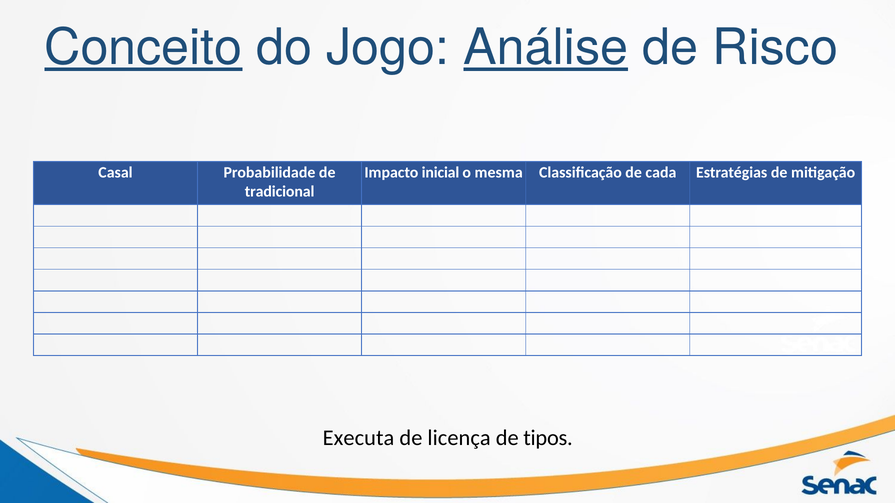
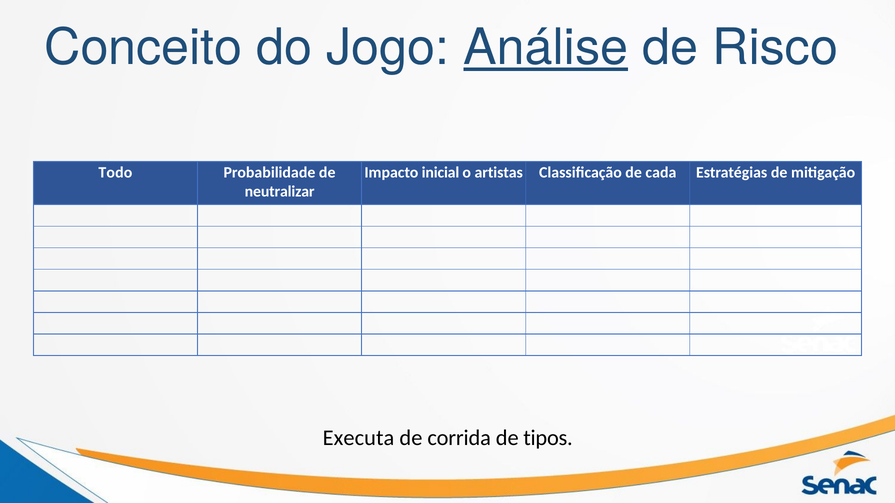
Conceito underline: present -> none (143, 48)
Casal: Casal -> Todo (115, 172)
mesma: mesma -> artistas (499, 172)
tradicional: tradicional -> neutralizar (280, 192)
licença: licença -> corrida (459, 438)
